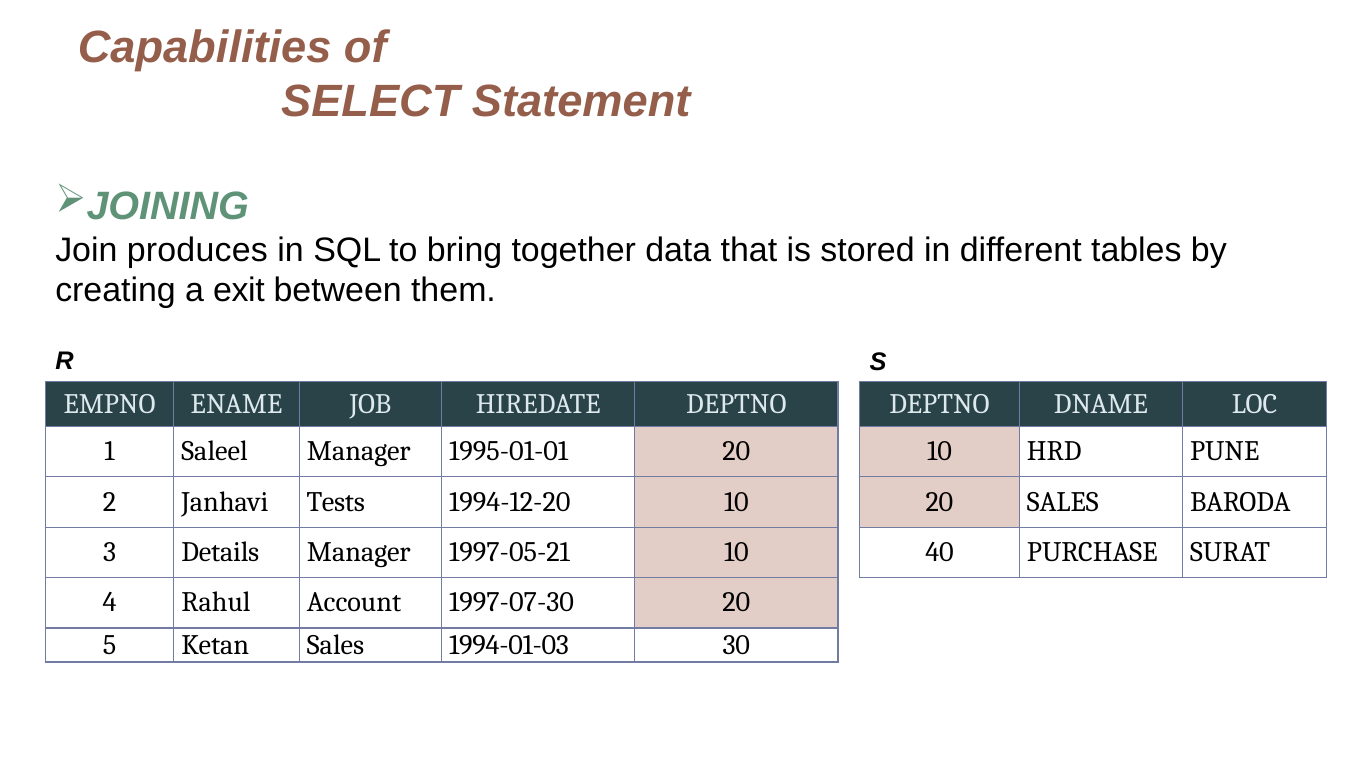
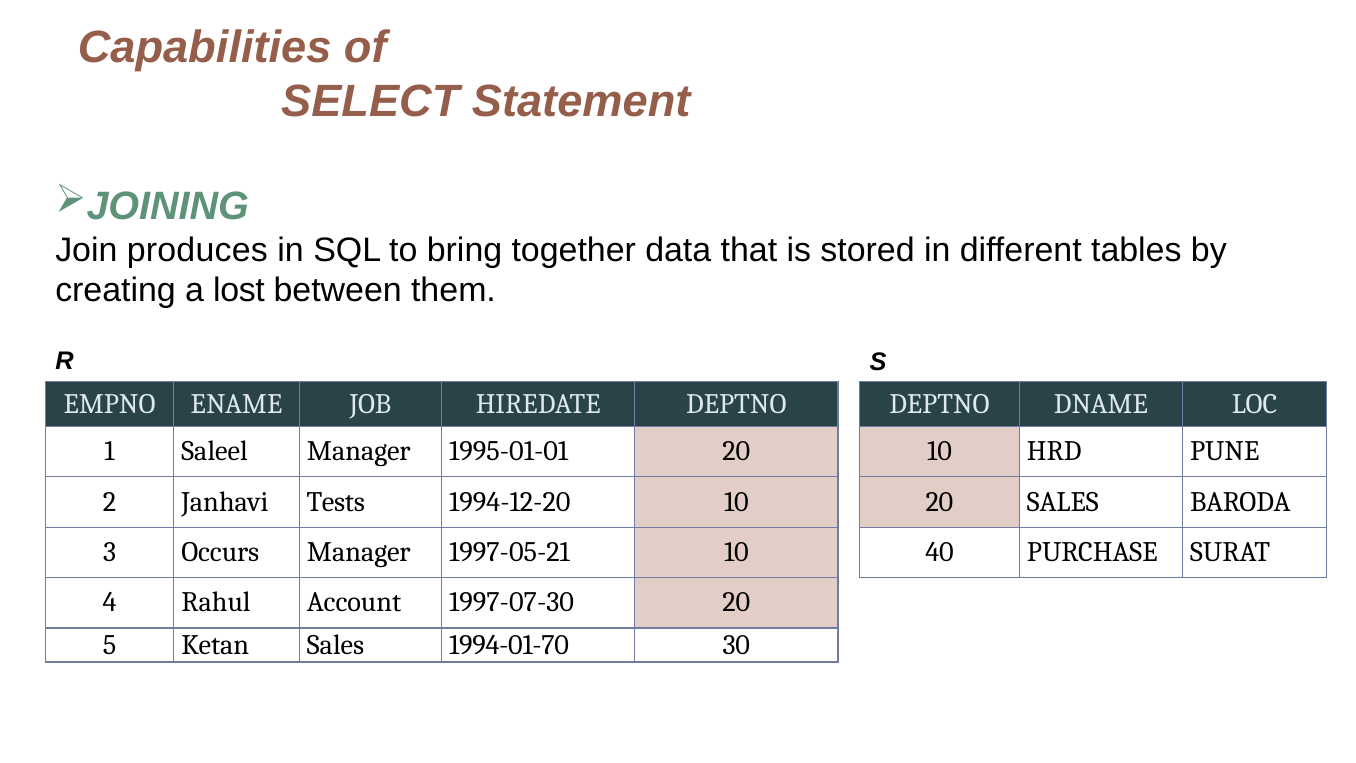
exit: exit -> lost (239, 290)
Details: Details -> Occurs (220, 552)
1994-01-03: 1994-01-03 -> 1994-01-70 (509, 645)
